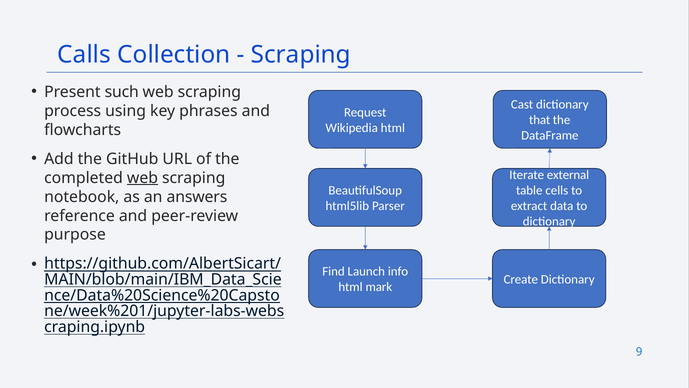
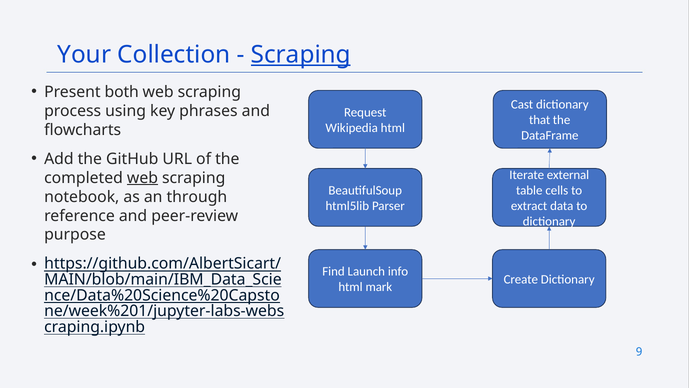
Calls: Calls -> Your (84, 55)
Scraping underline: none -> present (301, 55)
such: such -> both (122, 92)
answers: answers -> through (197, 197)
